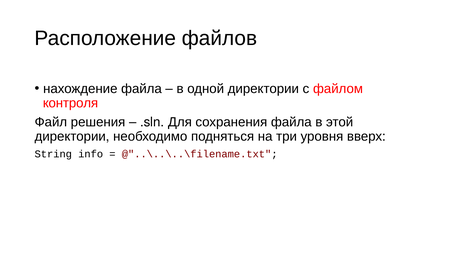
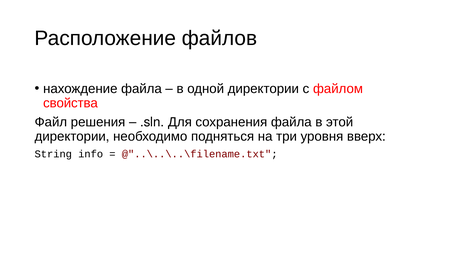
контроля: контроля -> свойства (70, 103)
